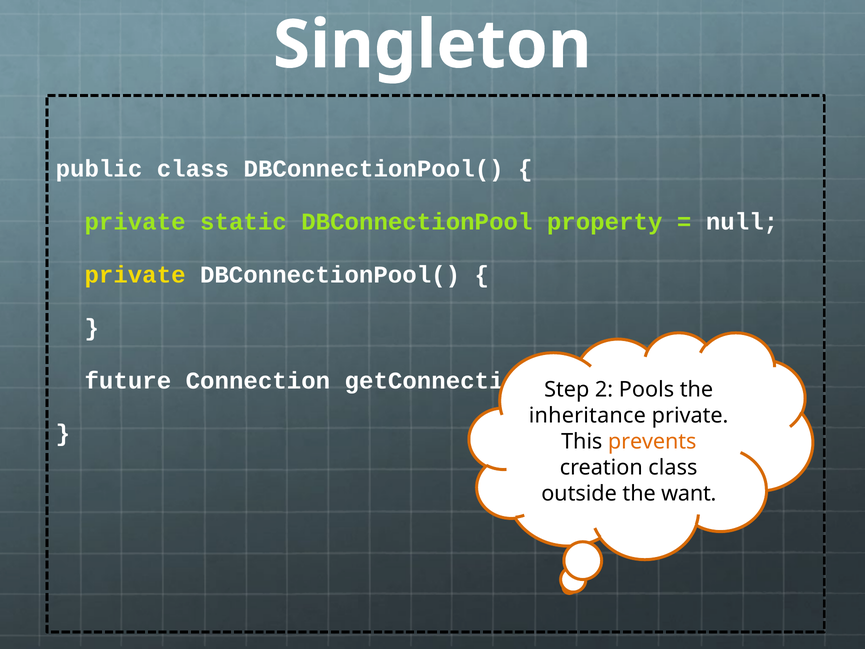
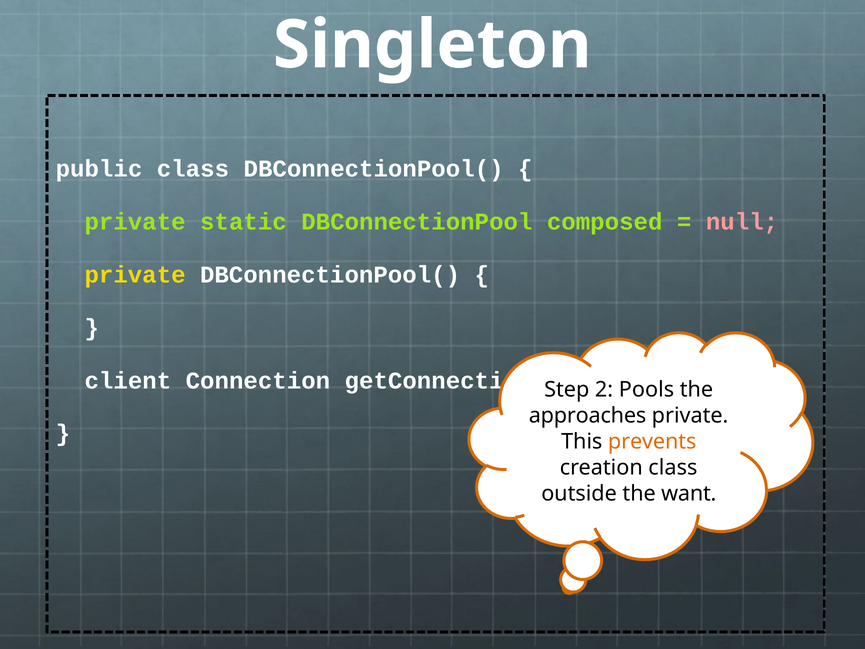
property: property -> composed (605, 222)
null colour: white -> pink (742, 222)
future: future -> client (128, 380)
inheritance: inheritance -> approaches (588, 416)
